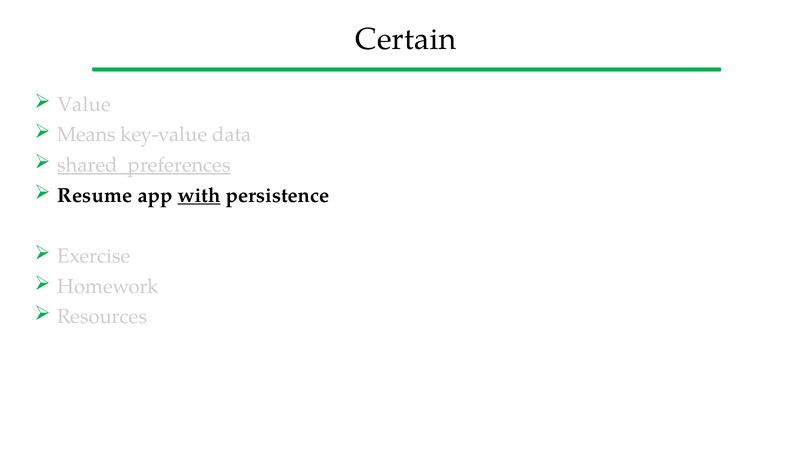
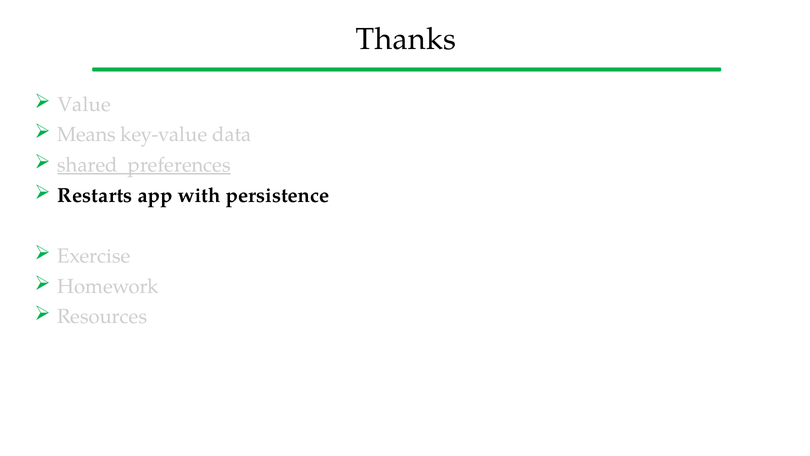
Certain: Certain -> Thanks (406, 39)
Resume: Resume -> Restarts (95, 195)
with underline: present -> none (199, 195)
